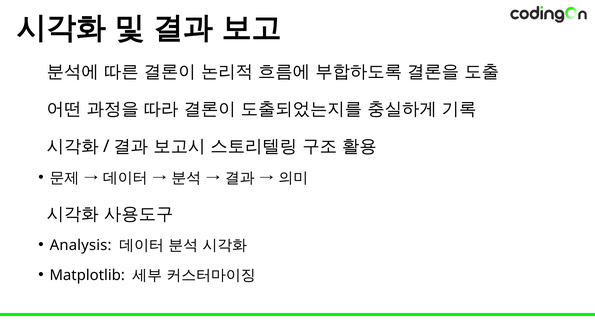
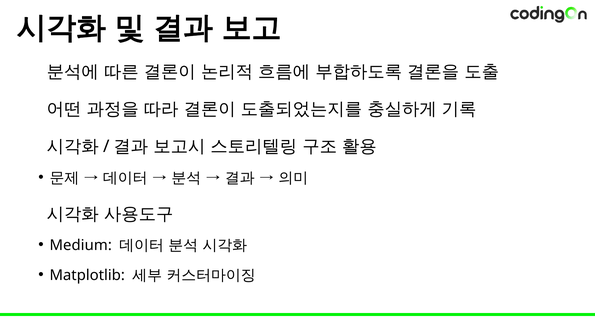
Analysis: Analysis -> Medium (81, 245)
